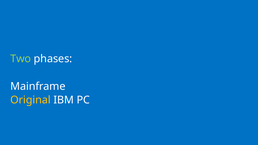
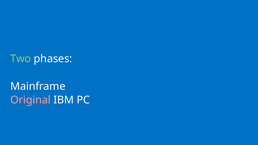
Original colour: yellow -> pink (31, 100)
